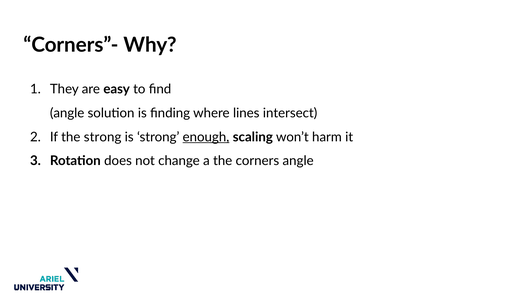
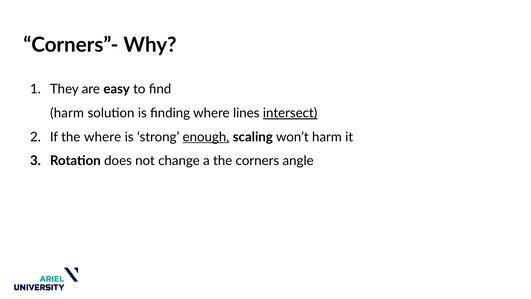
angle: angle -> harm (67, 113)
intersect underline: none -> present (290, 113)
the strong: strong -> where (103, 137)
